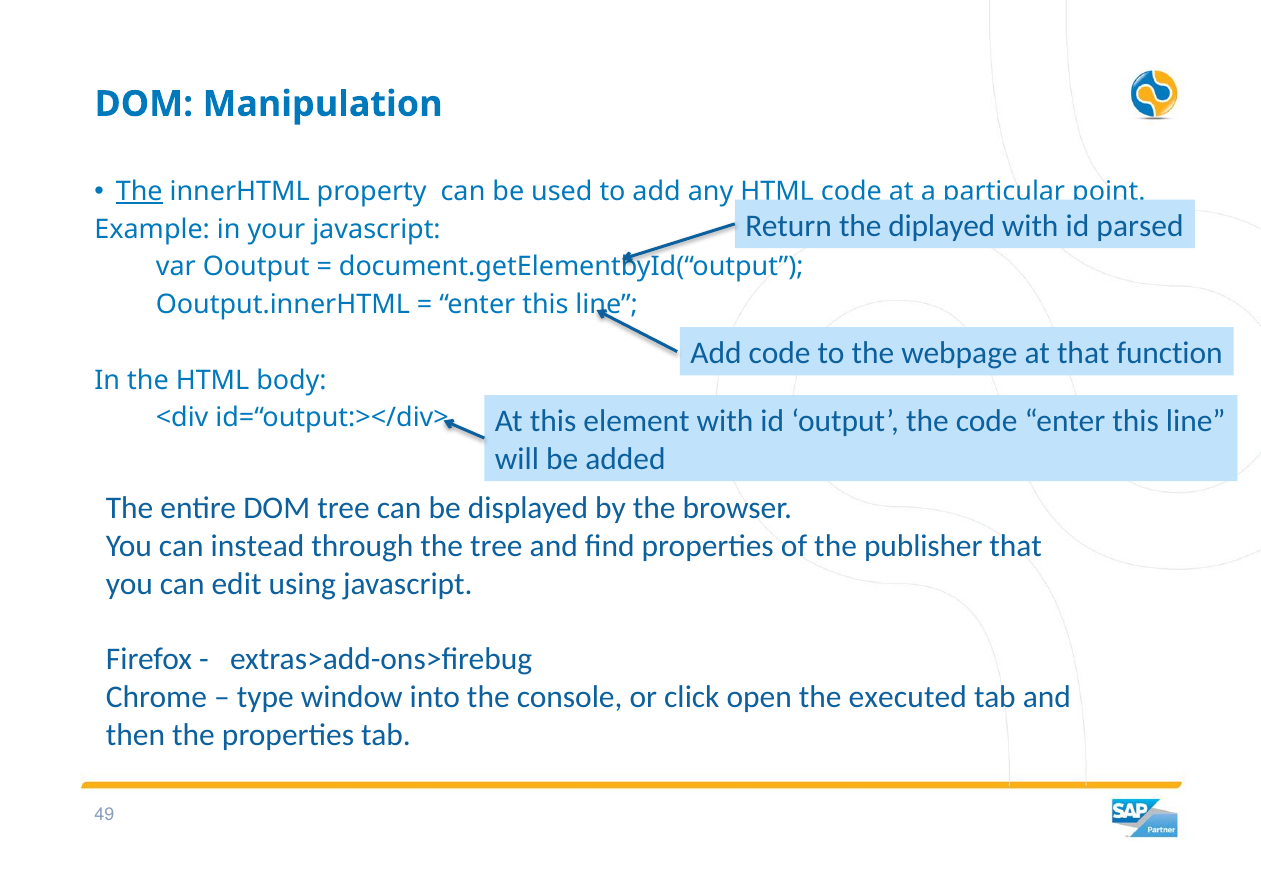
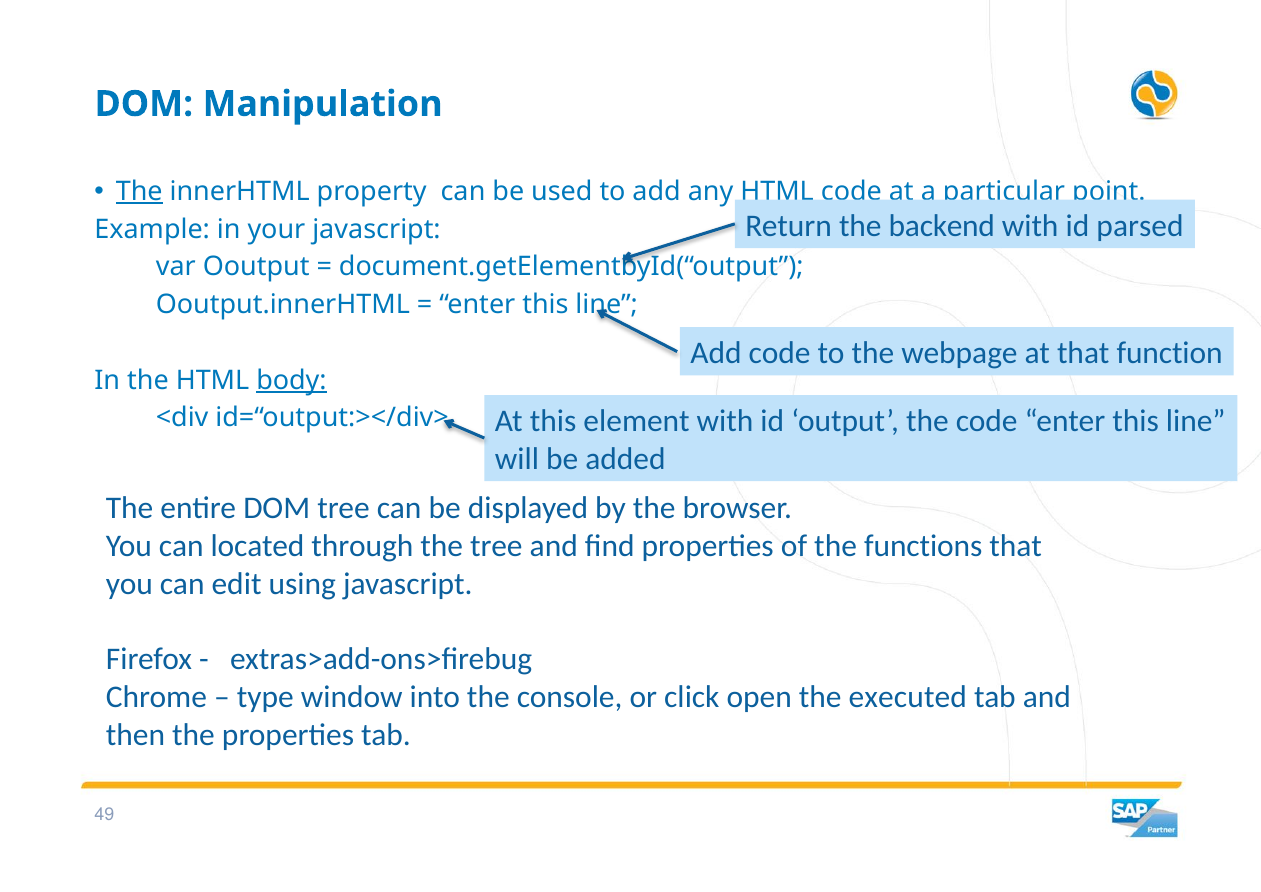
diplayed: diplayed -> backend (942, 226)
body underline: none -> present (292, 380)
instead: instead -> located (258, 546)
publisher: publisher -> functions (923, 546)
